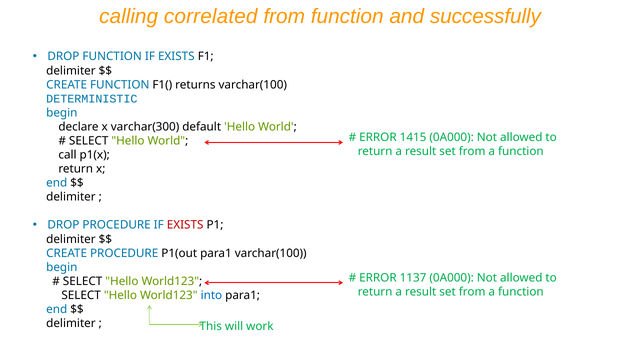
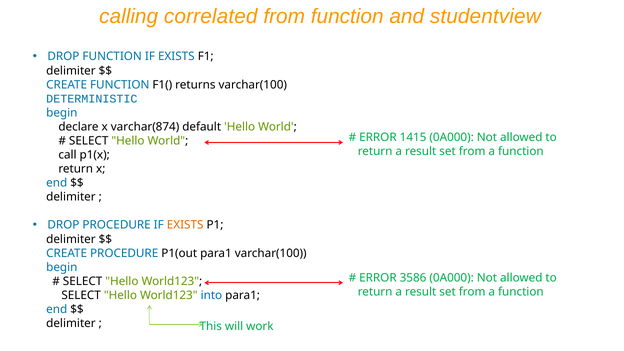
successfully: successfully -> studentview (485, 16)
varchar(300: varchar(300 -> varchar(874 (145, 127)
EXISTS colour: red -> orange (185, 225)
1137: 1137 -> 3586 (413, 278)
